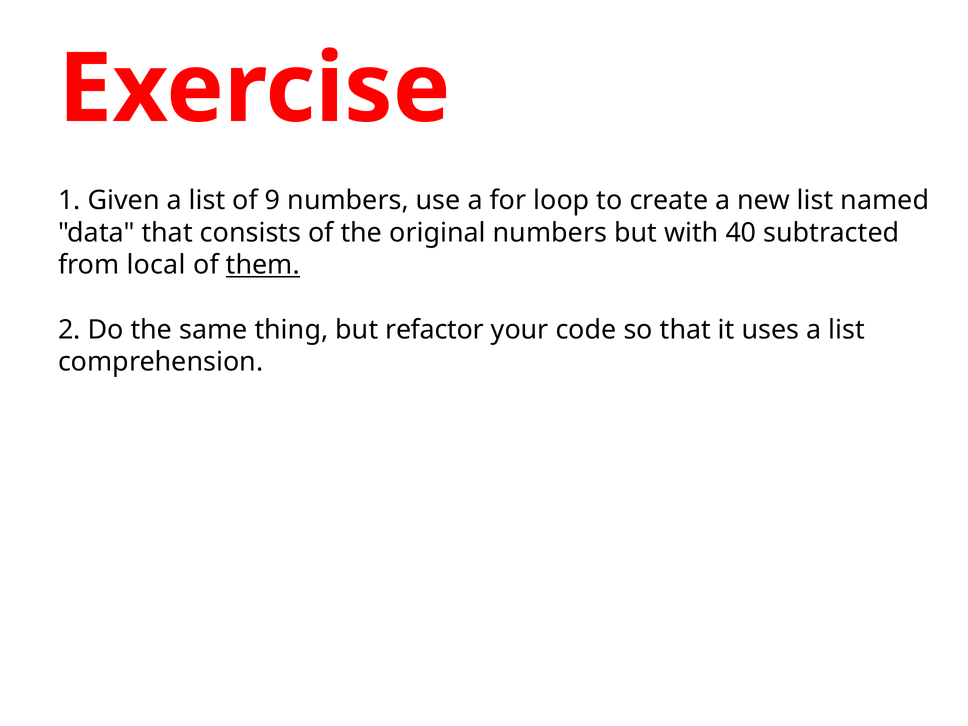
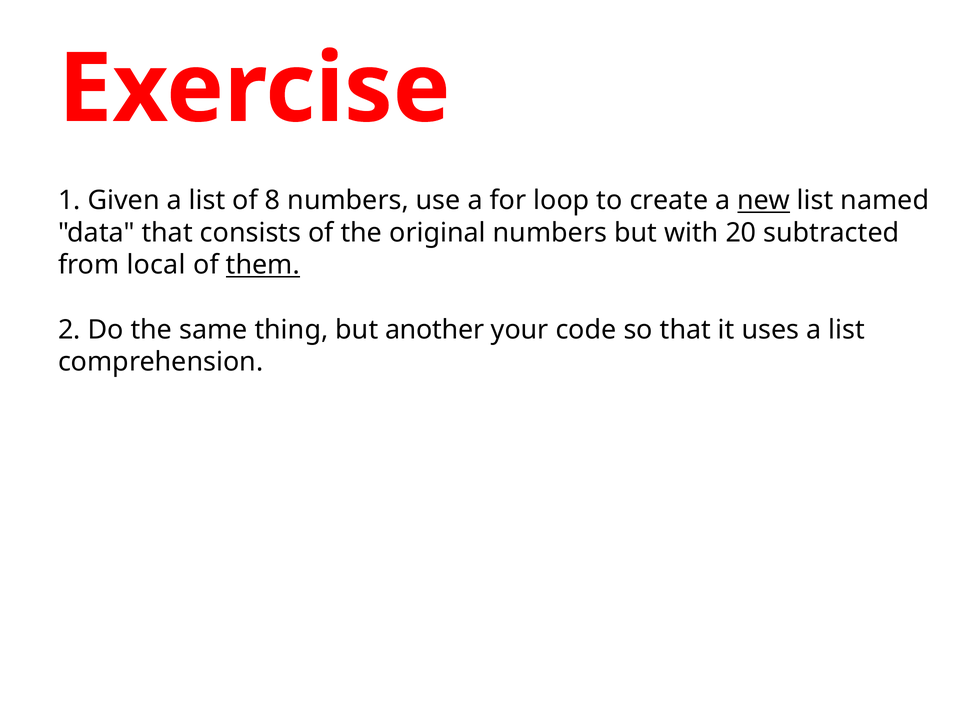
9: 9 -> 8 (273, 201)
new underline: none -> present (764, 201)
40: 40 -> 20 (741, 233)
refactor: refactor -> another (435, 330)
